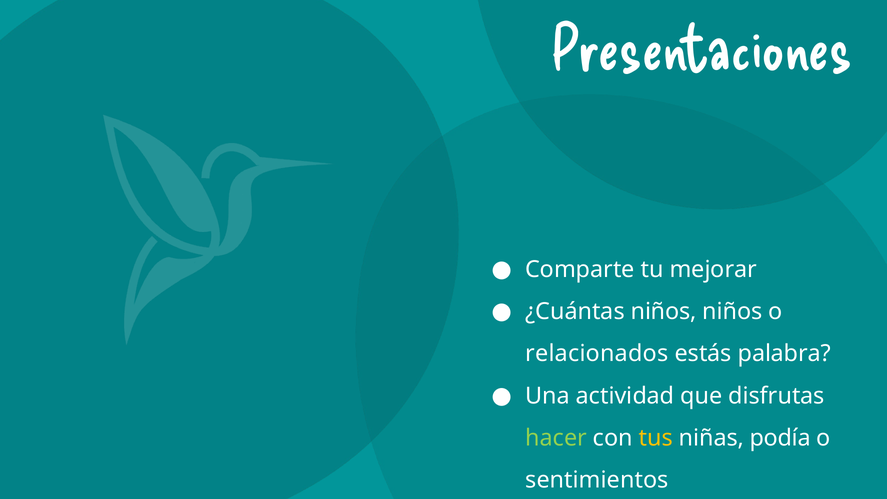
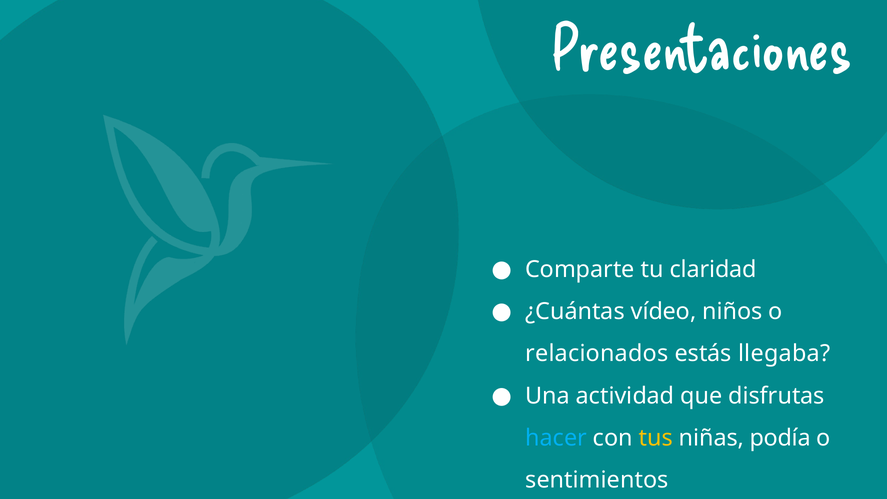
mejorar: mejorar -> claridad (713, 269)
¿Cuántas niños: niños -> vídeo (664, 312)
palabra: palabra -> llegaba (784, 354)
hacer colour: light green -> light blue (556, 438)
